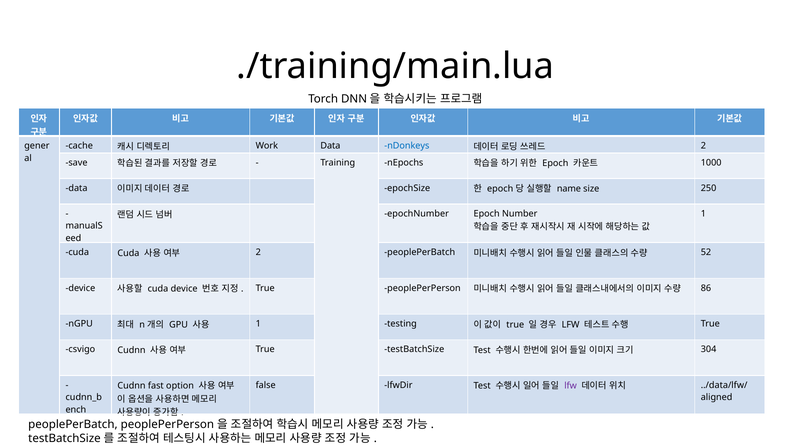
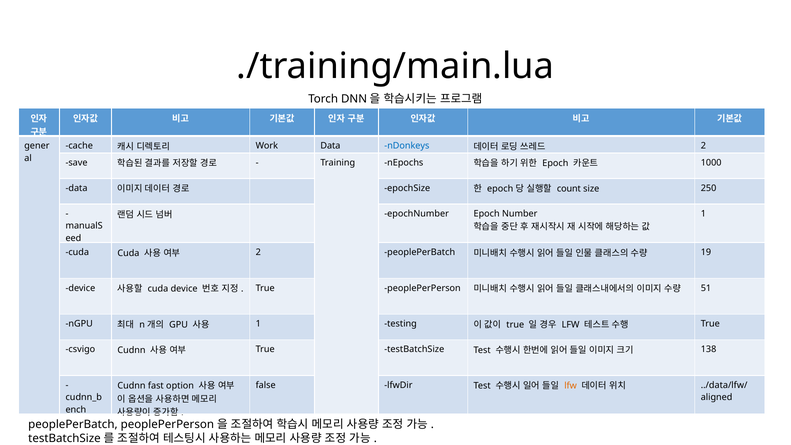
name: name -> count (569, 189)
52: 52 -> 19 (706, 252)
86: 86 -> 51 (706, 288)
304: 304 -> 138 (709, 349)
lfw colour: purple -> orange (571, 386)
